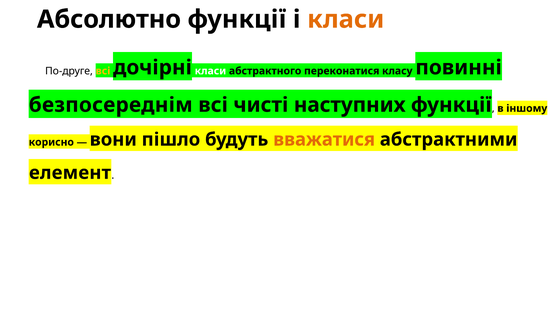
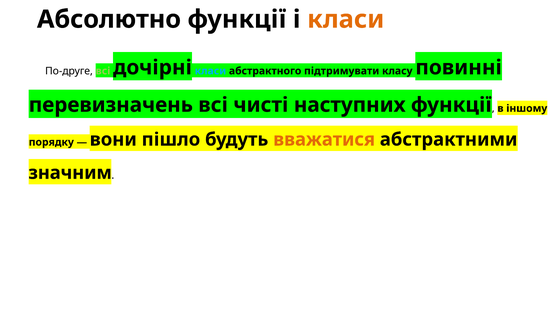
всі colour: yellow -> light green (103, 71)
класи colour: white -> light blue (210, 71)
переконатися: переконатися -> підтримувати (342, 71)
безпосереднім: безпосереднім -> перевизначень (111, 105)
корисно: корисно -> порядку (51, 142)
елемент: елемент -> значним (70, 173)
